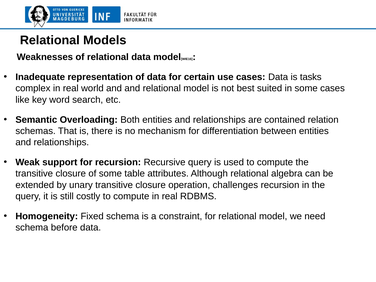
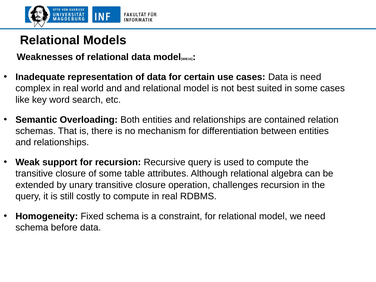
is tasks: tasks -> need (311, 77)
